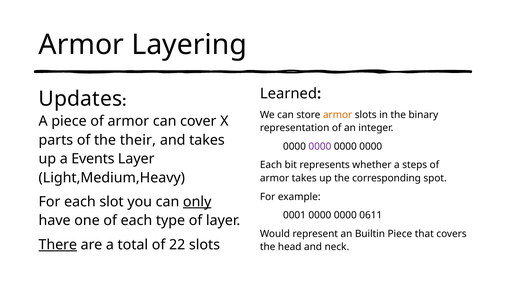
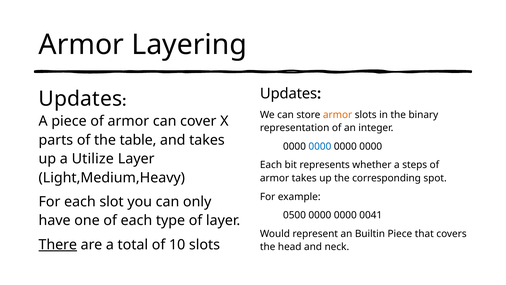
Learned: Learned -> Updates (289, 94)
their: their -> table (138, 140)
0000 colour: purple -> blue (320, 146)
Events: Events -> Utilize (93, 159)
only underline: present -> none (197, 201)
0001: 0001 -> 0500 (294, 215)
0611: 0611 -> 0041 (371, 215)
22: 22 -> 10 (177, 244)
